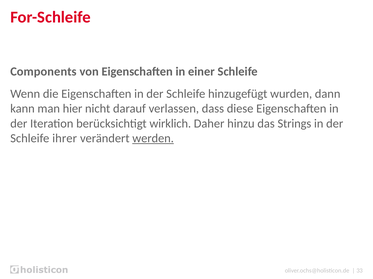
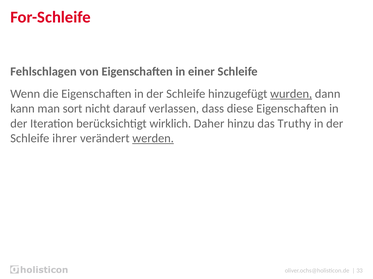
Components: Components -> Fehlschlagen (44, 72)
wurden underline: none -> present (291, 94)
hier: hier -> sort (73, 109)
Strings: Strings -> Truthy (294, 124)
